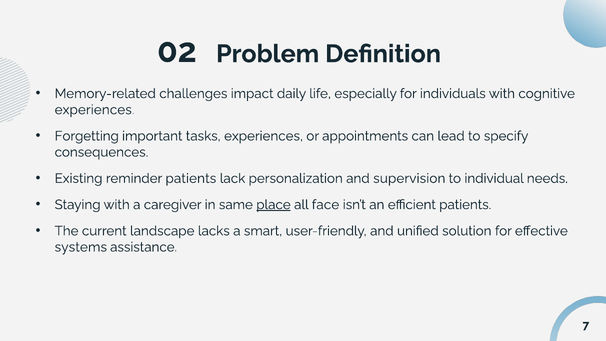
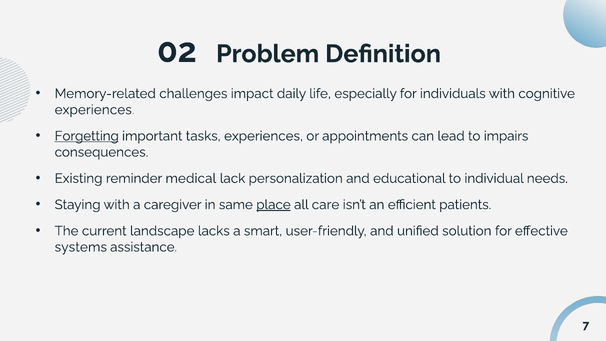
Forgetting underline: none -> present (87, 136)
specify: specify -> impairs (506, 136)
reminder patients: patients -> medical (191, 178)
supervision: supervision -> educational (409, 178)
face: face -> care (326, 205)
